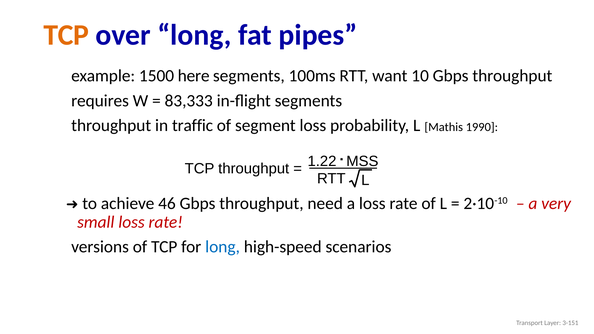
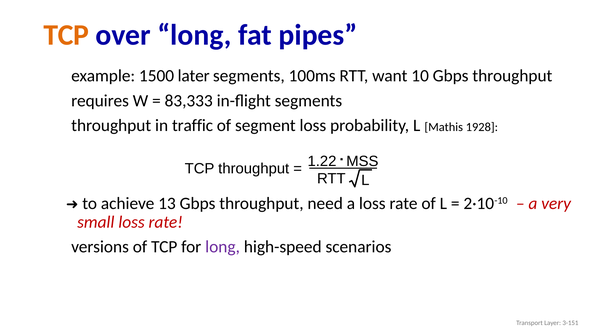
here: here -> later (194, 76)
1990: 1990 -> 1928 (482, 127)
46: 46 -> 13 (167, 203)
long colour: blue -> purple (223, 247)
